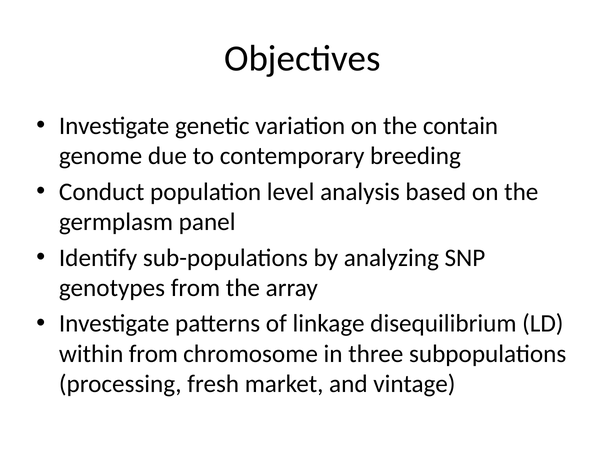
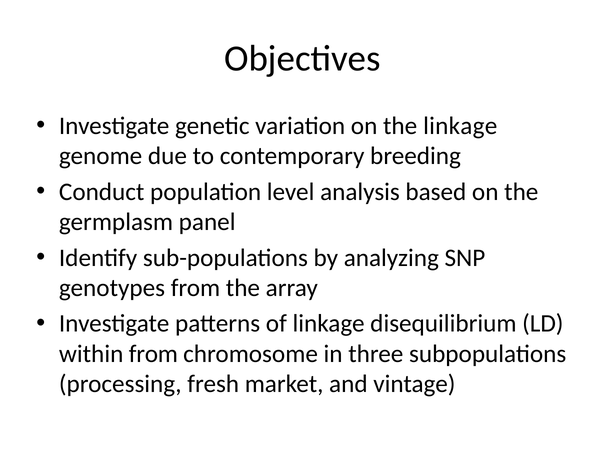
the contain: contain -> linkage (460, 126)
